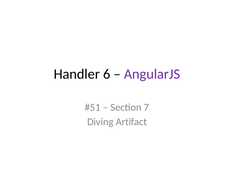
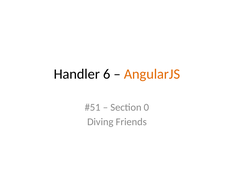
AngularJS colour: purple -> orange (152, 74)
7: 7 -> 0 (146, 108)
Artifact: Artifact -> Friends (131, 122)
